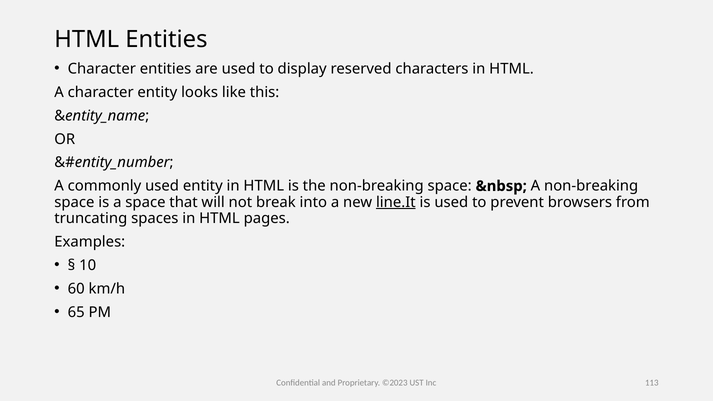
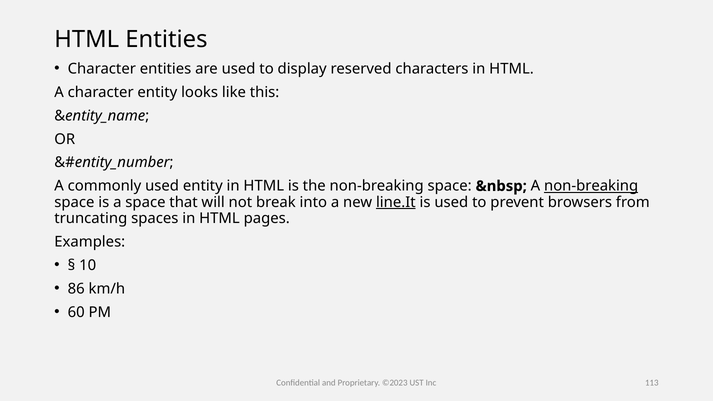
non-breaking underline: none -> present (591, 186)
60: 60 -> 86 (76, 289)
65: 65 -> 60 (76, 312)
